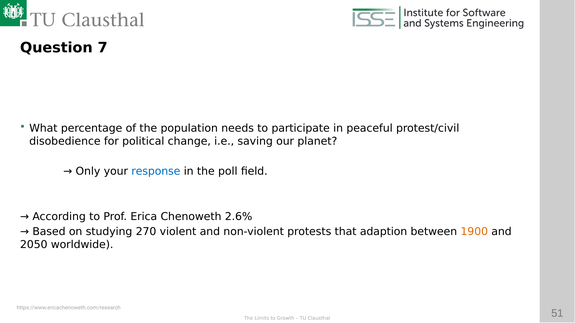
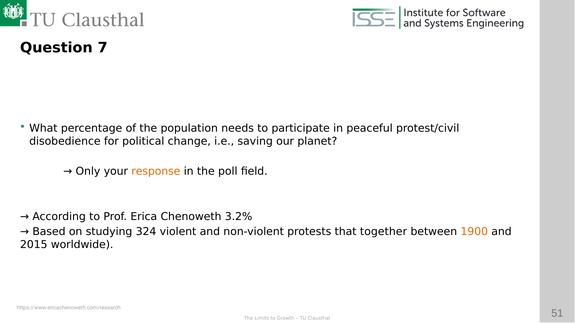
response colour: blue -> orange (156, 172)
2.6%: 2.6% -> 3.2% (239, 217)
270: 270 -> 324 (146, 232)
adaption: adaption -> together (384, 232)
2050: 2050 -> 2015 (34, 245)
